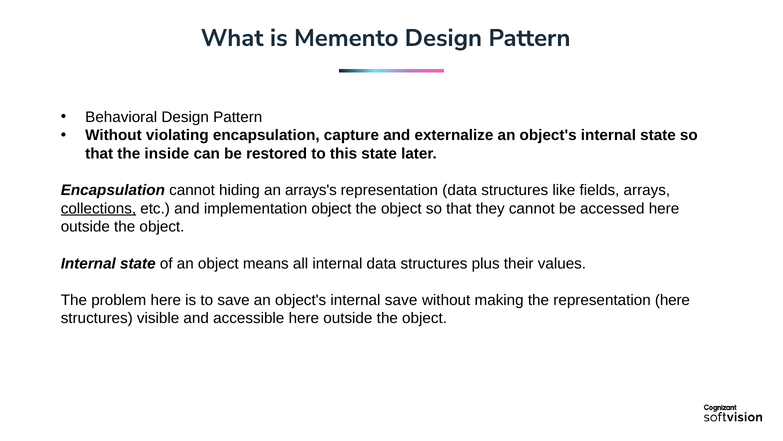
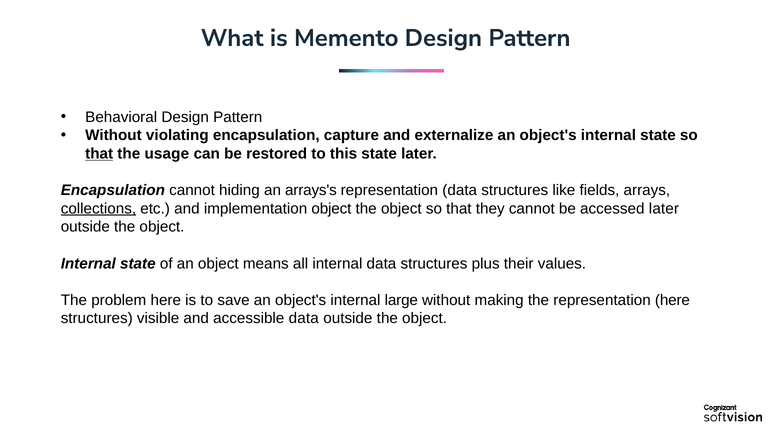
that underline: none -> present (99, 153)
inside: inside -> usage (167, 153)
accessed here: here -> later (664, 208)
internal save: save -> large (401, 300)
accessible here: here -> data (304, 318)
